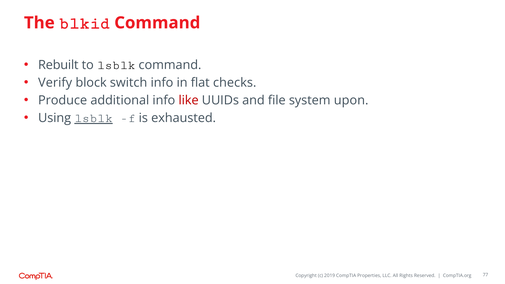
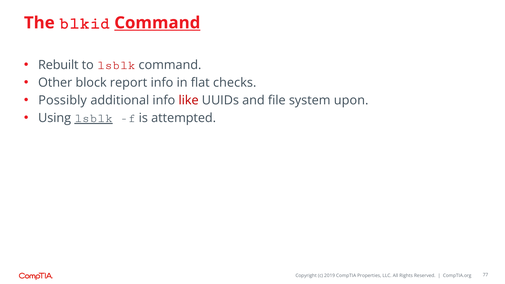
Command underline: none -> present (157, 23)
lsblk colour: black -> red (116, 65)
Verify: Verify -> Other (55, 83)
switch: switch -> report (129, 83)
Produce: Produce -> Possibly (63, 100)
exhausted: exhausted -> attempted (184, 118)
